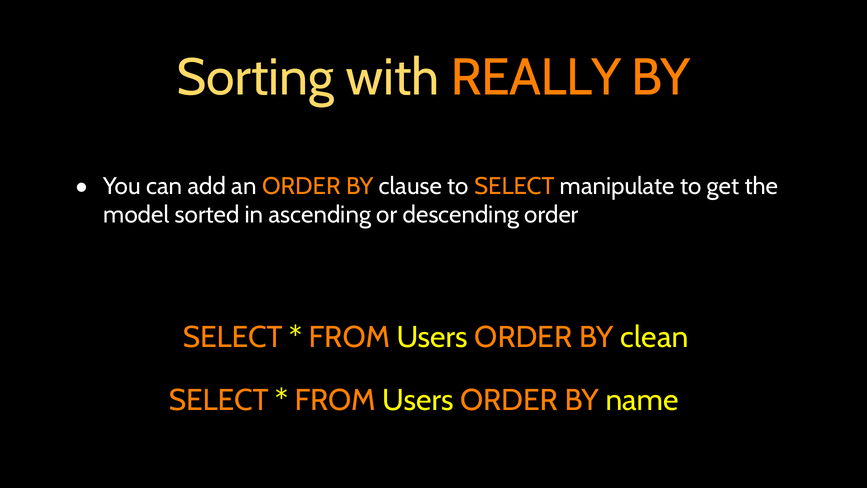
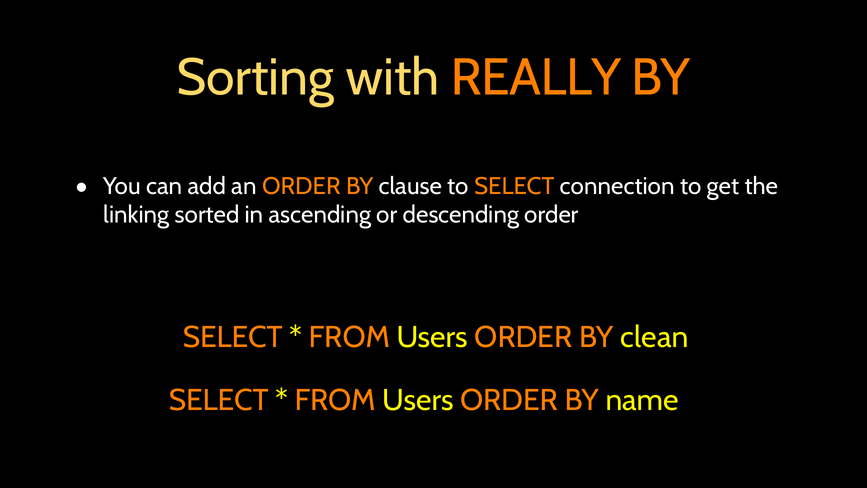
manipulate: manipulate -> connection (617, 186)
model: model -> linking (136, 215)
